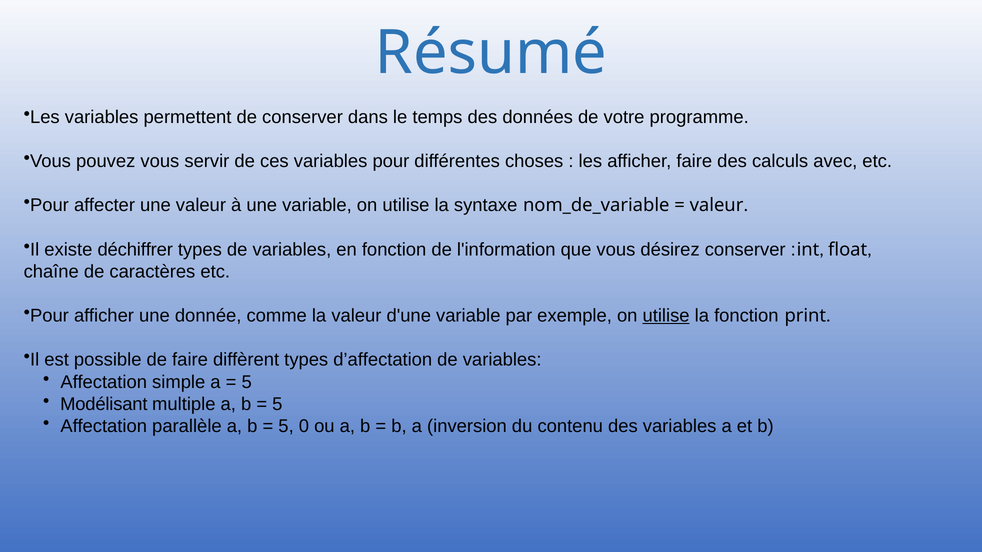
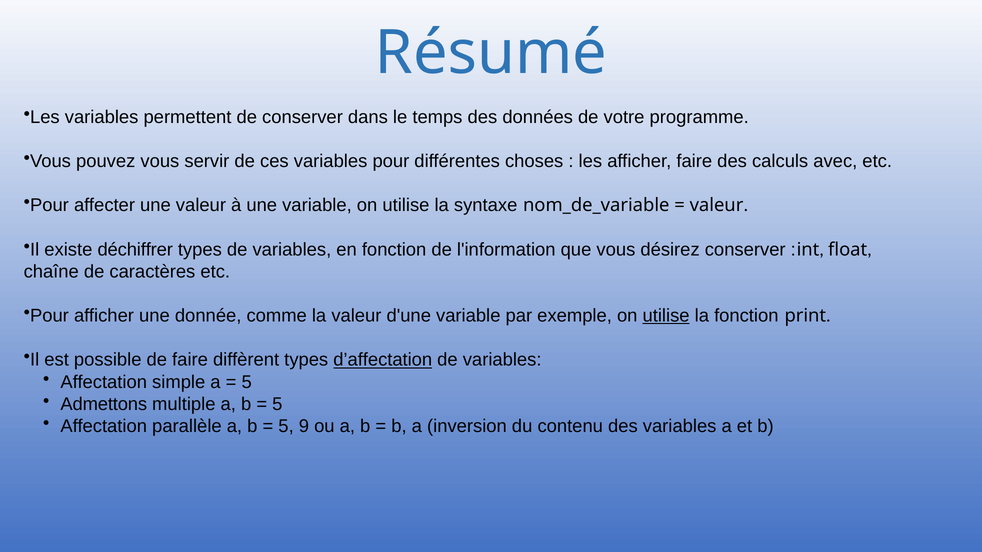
d’affectation underline: none -> present (383, 360)
Modélisant: Modélisant -> Admettons (104, 404)
0: 0 -> 9 (304, 426)
